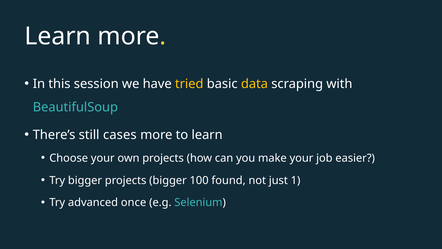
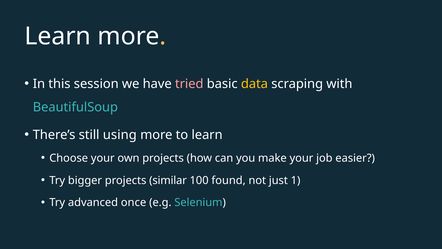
tried colour: yellow -> pink (189, 84)
cases: cases -> using (120, 135)
projects bigger: bigger -> similar (168, 180)
